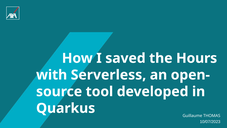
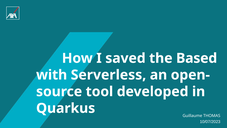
Hours: Hours -> Based (197, 58)
